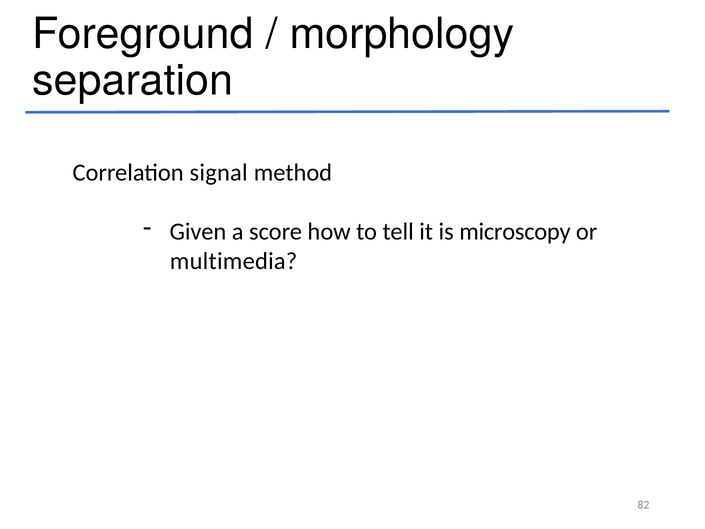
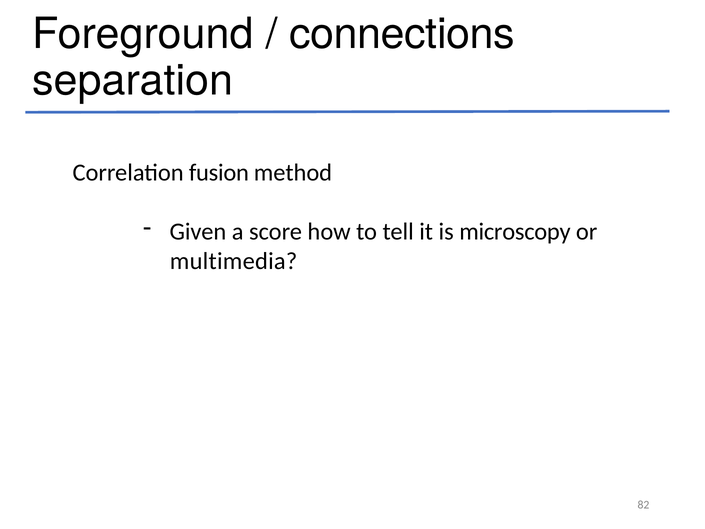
morphology: morphology -> connections (402, 34)
signal: signal -> fusion (219, 173)
